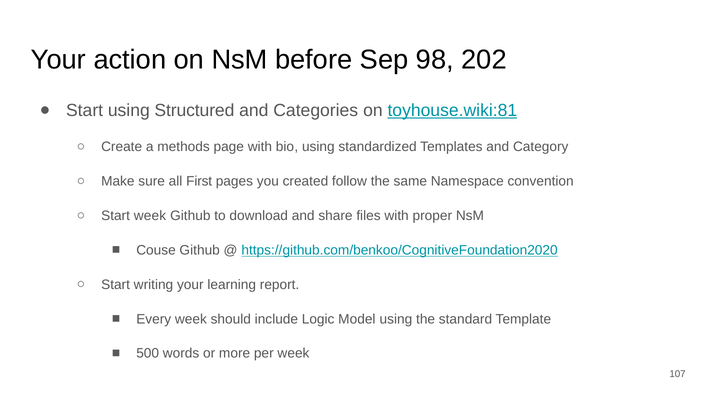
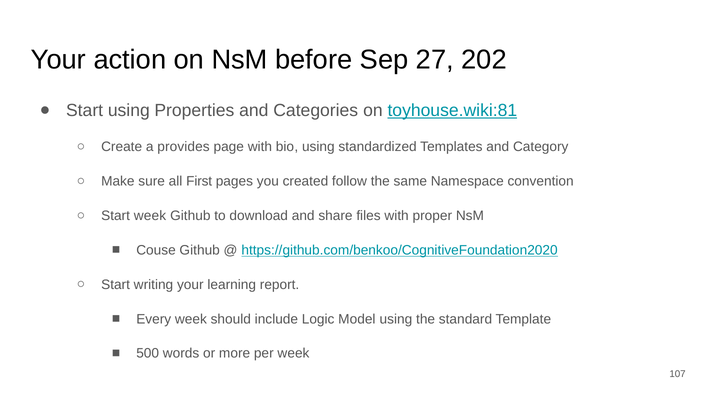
98: 98 -> 27 (435, 59)
Structured: Structured -> Properties (194, 110)
methods: methods -> provides (184, 147)
